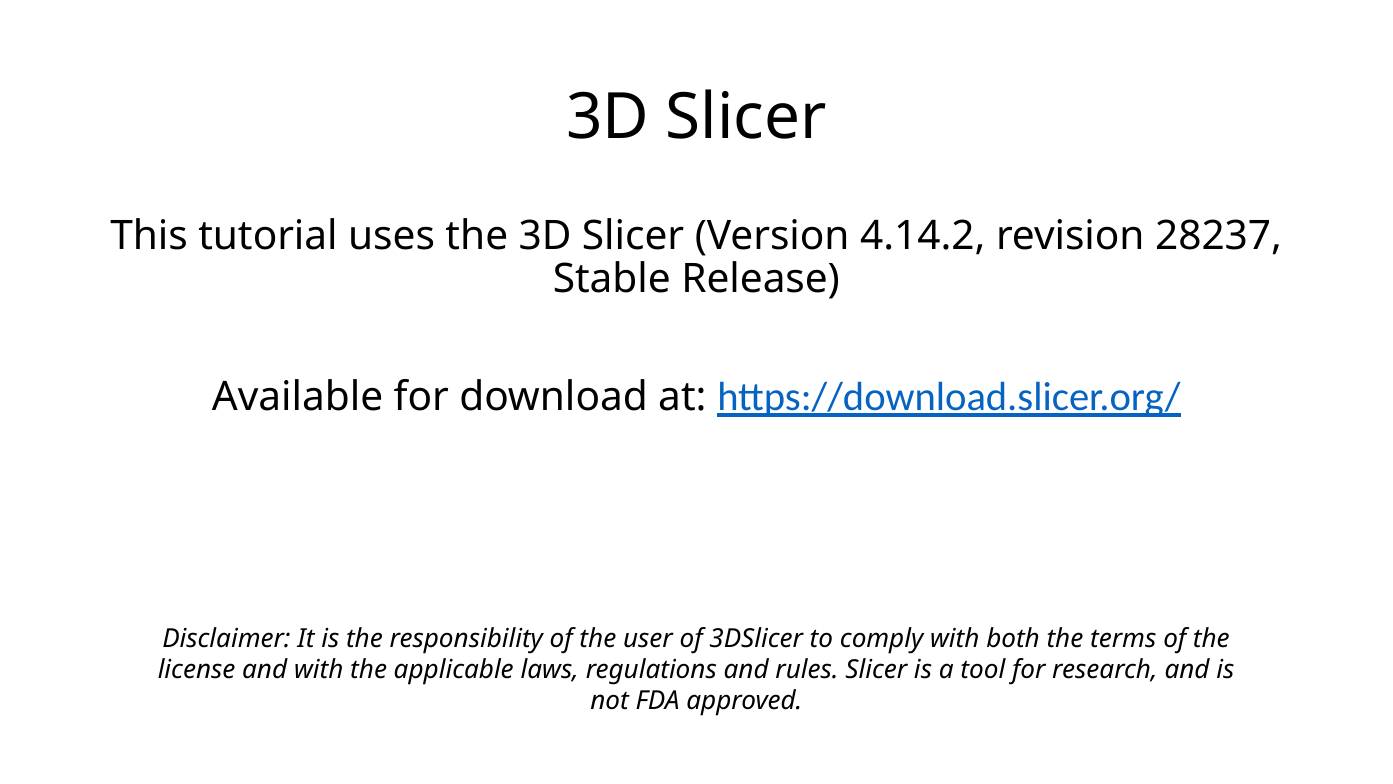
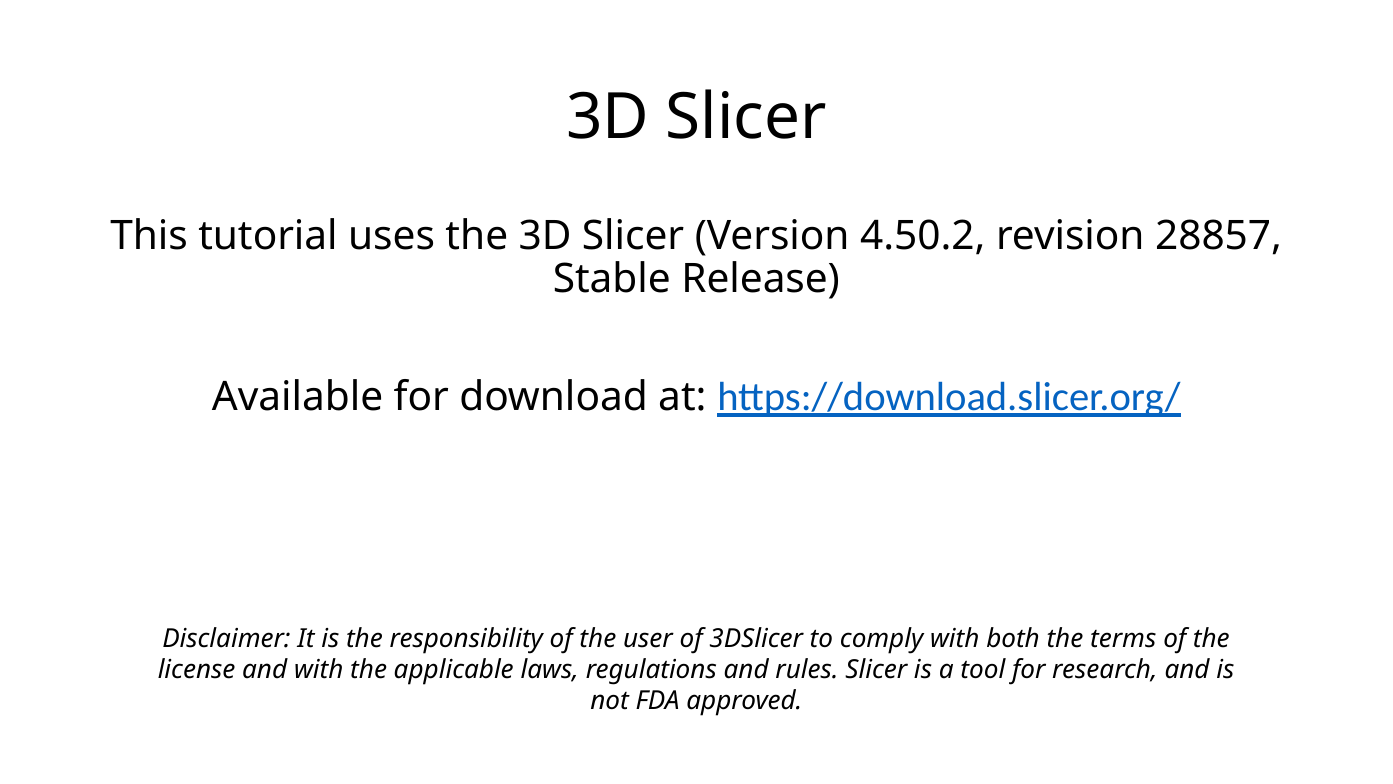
4.14.2: 4.14.2 -> 4.50.2 (923, 236)
28237: 28237 -> 28857 (1219, 236)
